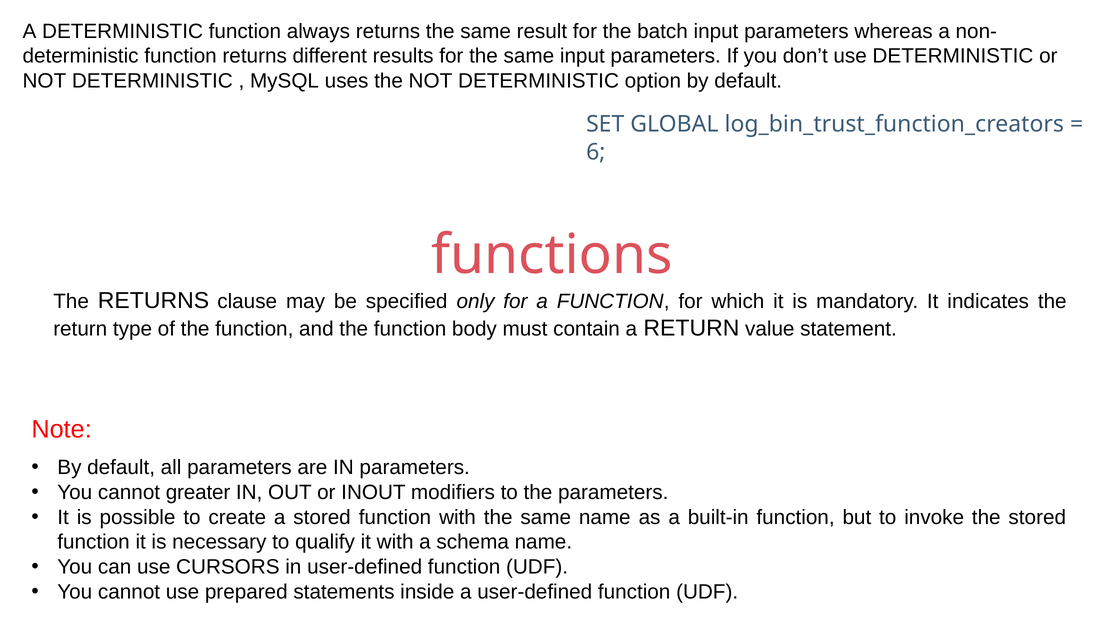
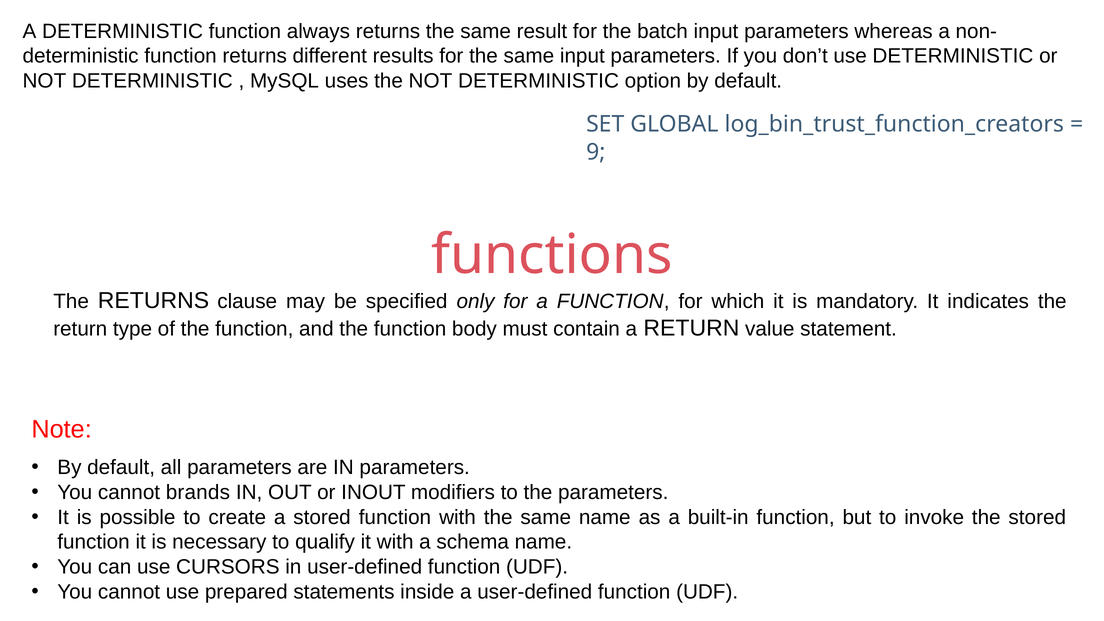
6: 6 -> 9 (596, 152)
greater: greater -> brands (198, 492)
